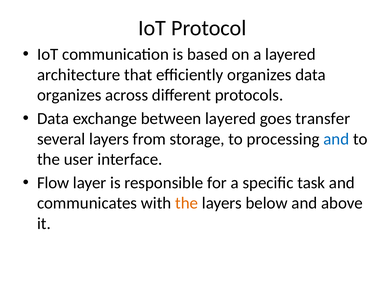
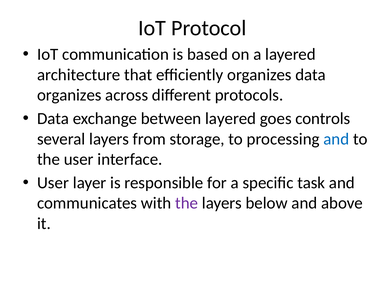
transfer: transfer -> controls (323, 119)
Flow: Flow -> User (53, 183)
the colour: orange -> purple (187, 203)
